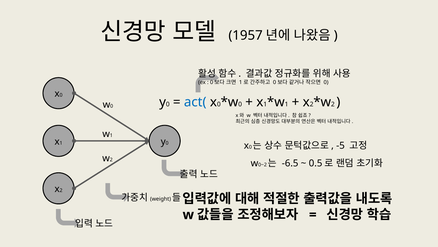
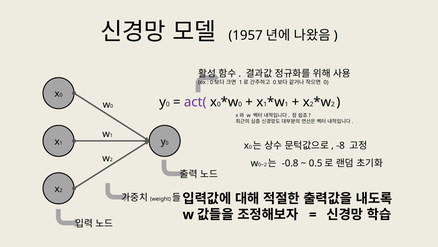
act( colour: blue -> purple (195, 102)
-5: -5 -> -8 (340, 145)
-6.5: -6.5 -> -0.8 (290, 163)
